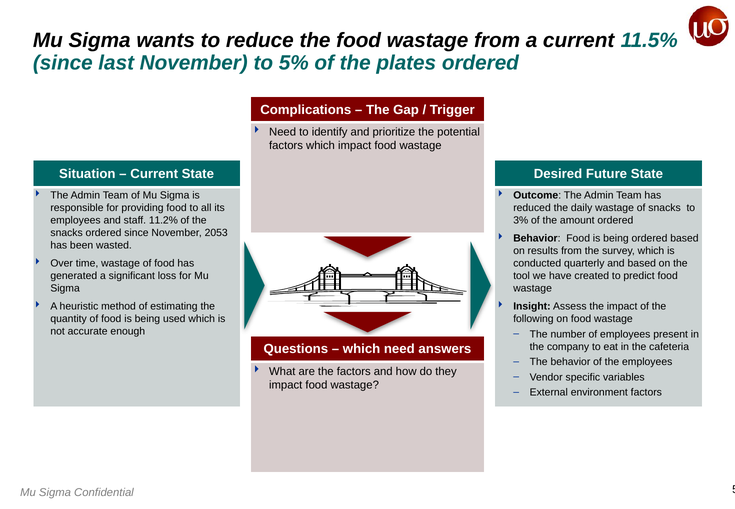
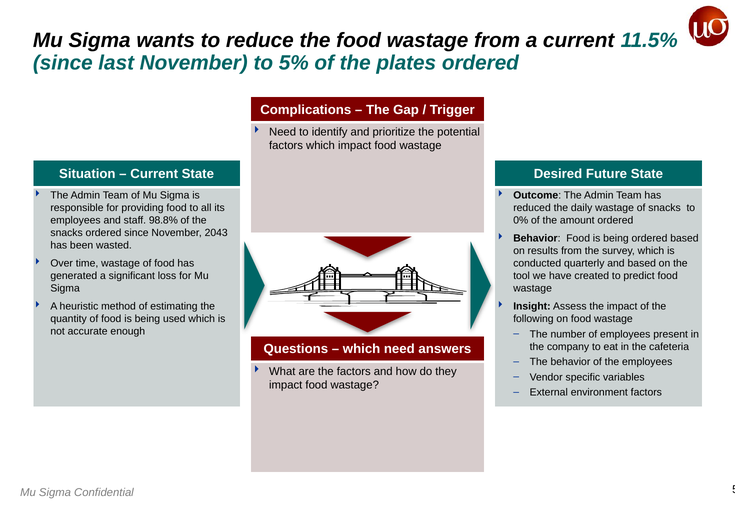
11.2%: 11.2% -> 98.8% (163, 220)
3%: 3% -> 0% (521, 220)
2053: 2053 -> 2043 (216, 233)
